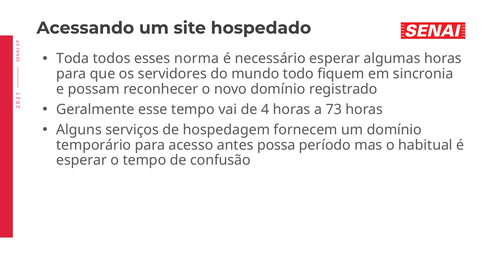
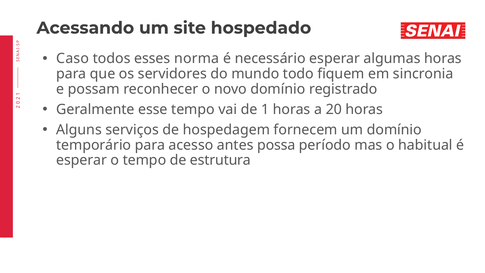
Toda: Toda -> Caso (73, 59)
de 4: 4 -> 1 (265, 109)
73: 73 -> 20 (334, 109)
confusão: confusão -> estrutura (220, 160)
